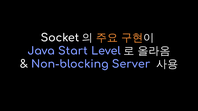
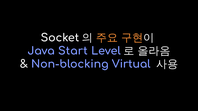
Server: Server -> Virtual (131, 64)
